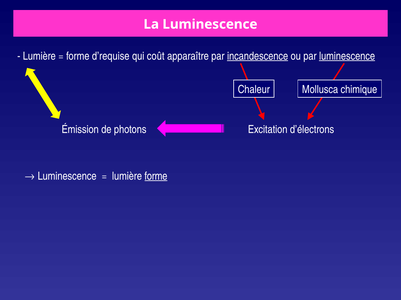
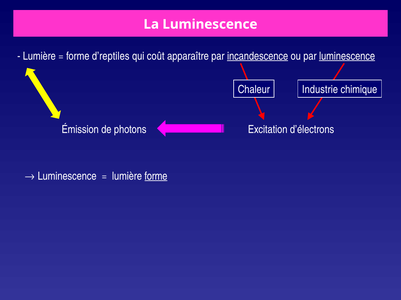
d’requise: d’requise -> d’reptiles (111, 56)
Mollusca: Mollusca -> Industrie (320, 90)
